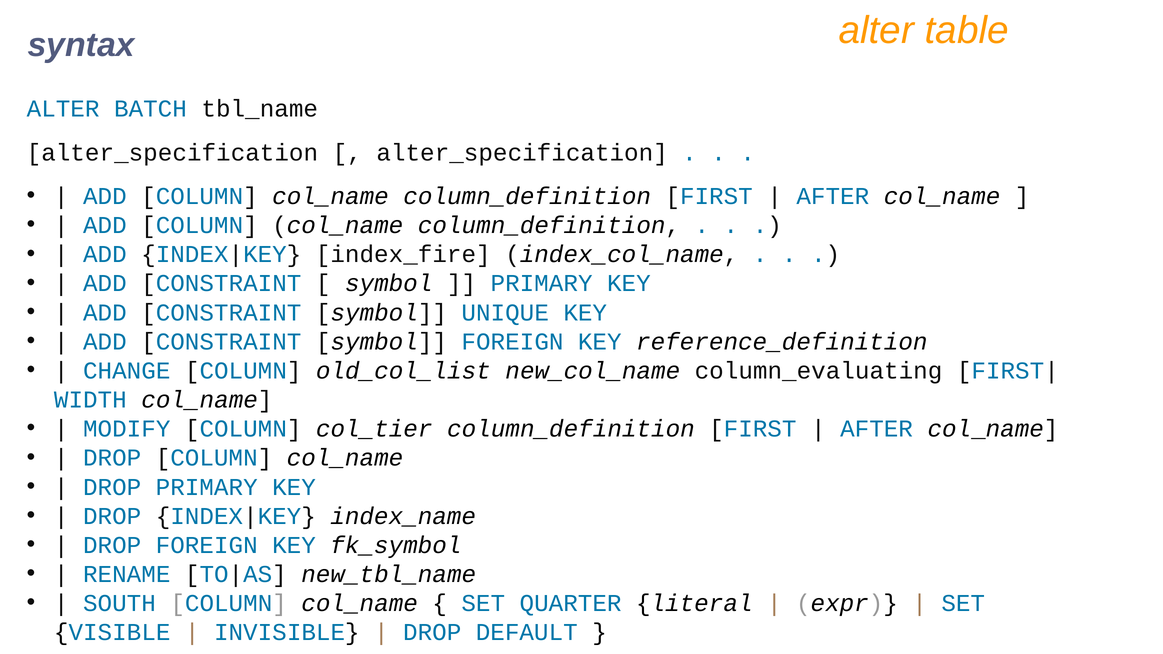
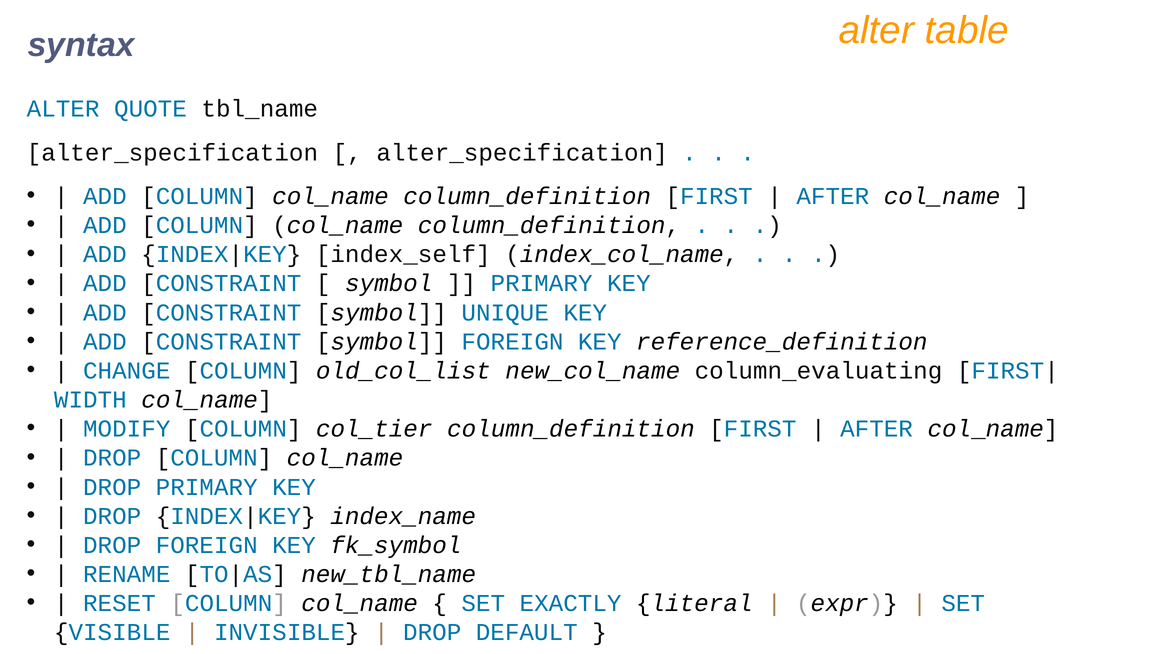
BATCH: BATCH -> QUOTE (150, 109)
index_fire: index_fire -> index_self (403, 254)
SOUTH: SOUTH -> RESET (119, 603)
QUARTER: QUARTER -> EXACTLY (571, 603)
